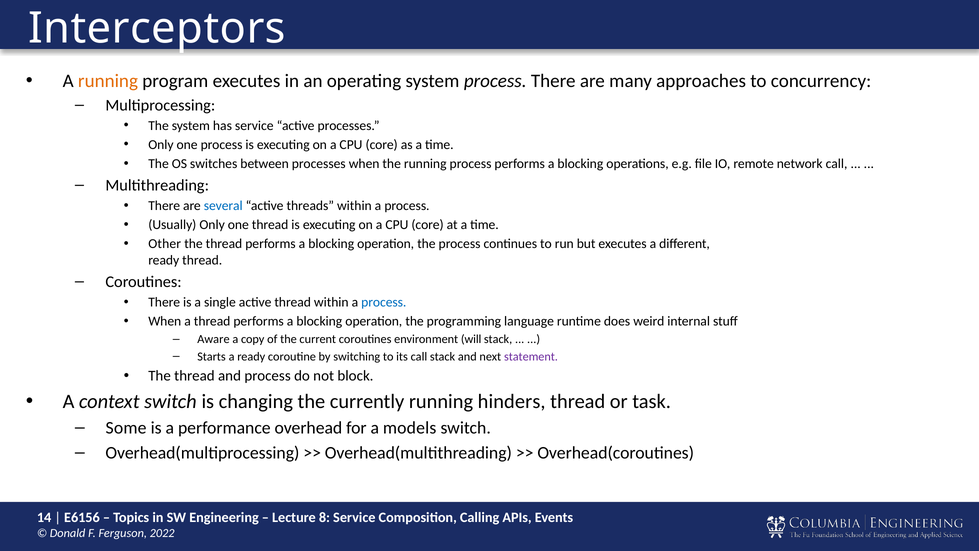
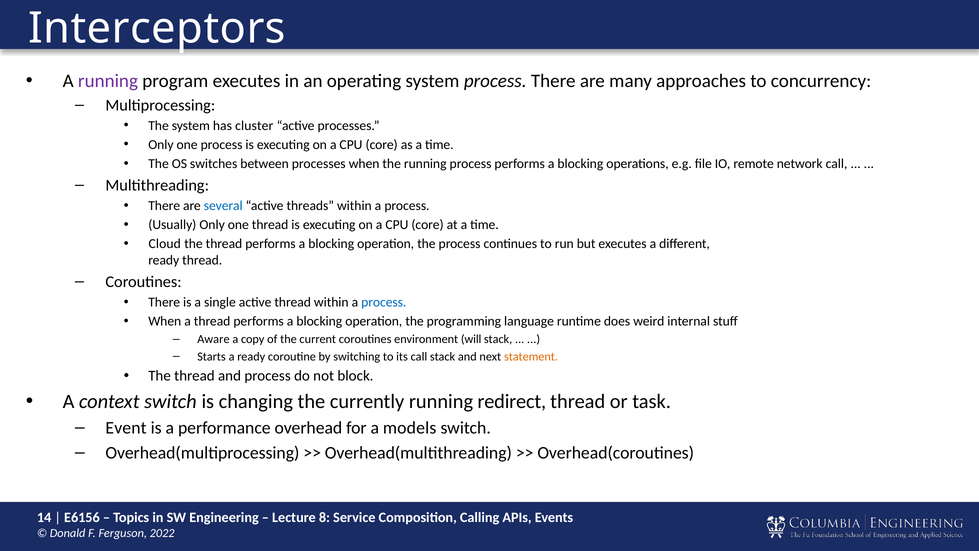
running colour: orange -> purple (108, 81)
has service: service -> cluster (254, 126)
Other: Other -> Cloud (165, 244)
statement colour: purple -> orange (531, 356)
hinders: hinders -> redirect (512, 402)
Some: Some -> Event (126, 428)
